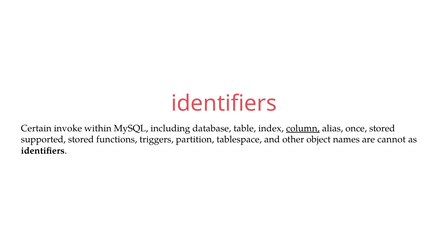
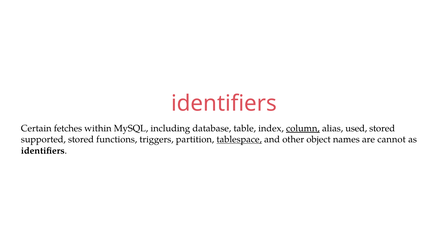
invoke: invoke -> fetches (68, 128)
once: once -> used (356, 128)
tablespace underline: none -> present (239, 140)
